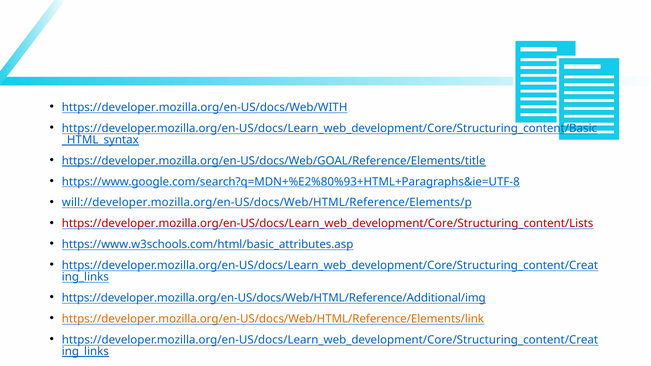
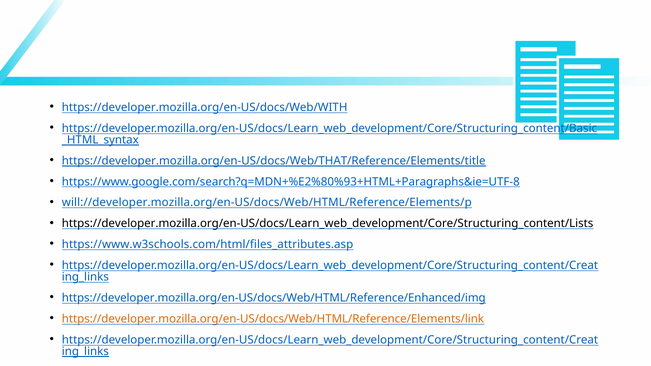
https://developer.mozilla.org/en-US/docs/Web/GOAL/Reference/Elements/title: https://developer.mozilla.org/en-US/docs/Web/GOAL/Reference/Elements/title -> https://developer.mozilla.org/en-US/docs/Web/THAT/Reference/Elements/title (274, 161)
https://developer.mozilla.org/en-US/docs/Learn_web_development/Core/Structuring_content/Lists colour: red -> black (328, 224)
https://www.w3schools.com/html/basic_attributes.asp: https://www.w3schools.com/html/basic_attributes.asp -> https://www.w3schools.com/html/files_attributes.asp (208, 245)
https://developer.mozilla.org/en-US/docs/Web/HTML/Reference/Additional/img: https://developer.mozilla.org/en-US/docs/Web/HTML/Reference/Additional/img -> https://developer.mozilla.org/en-US/docs/Web/HTML/Reference/Enhanced/img (274, 298)
